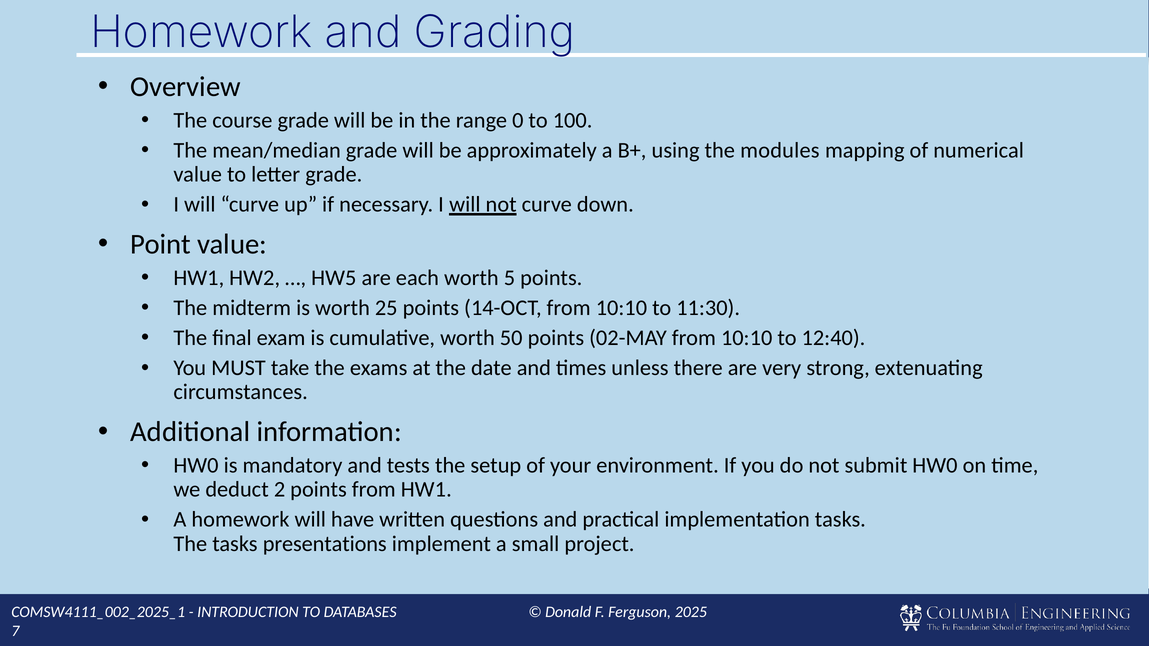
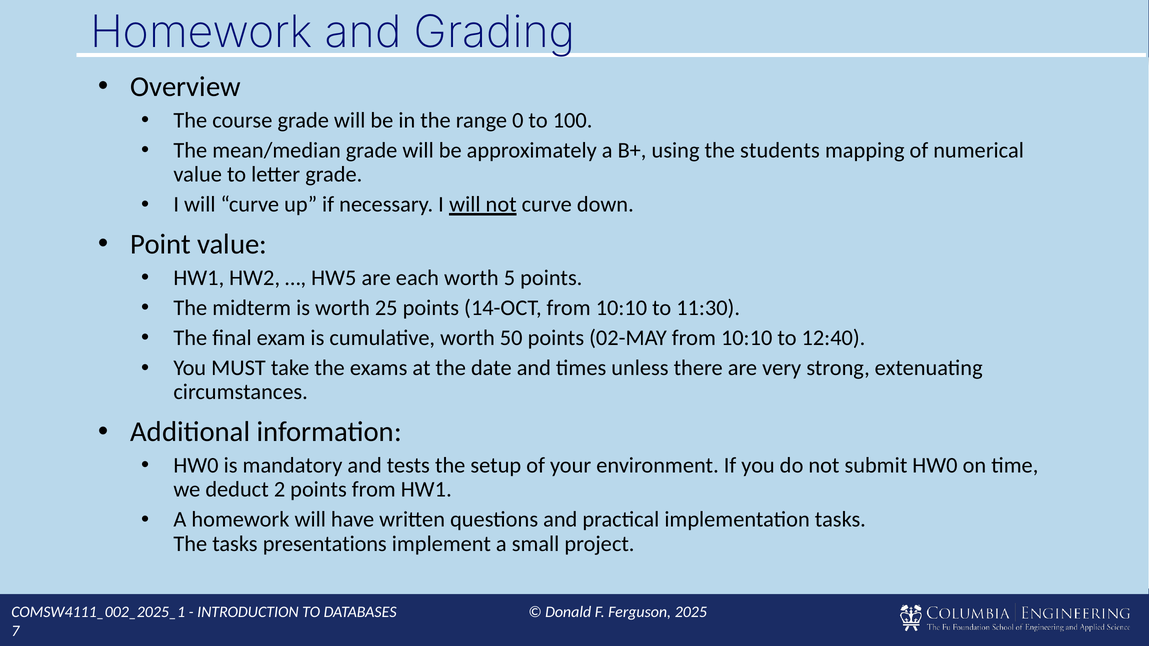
modules: modules -> students (780, 150)
